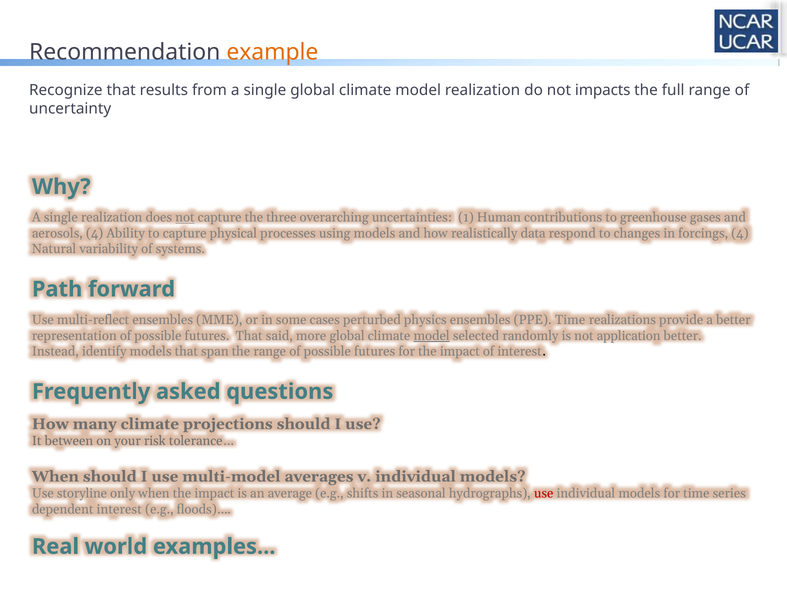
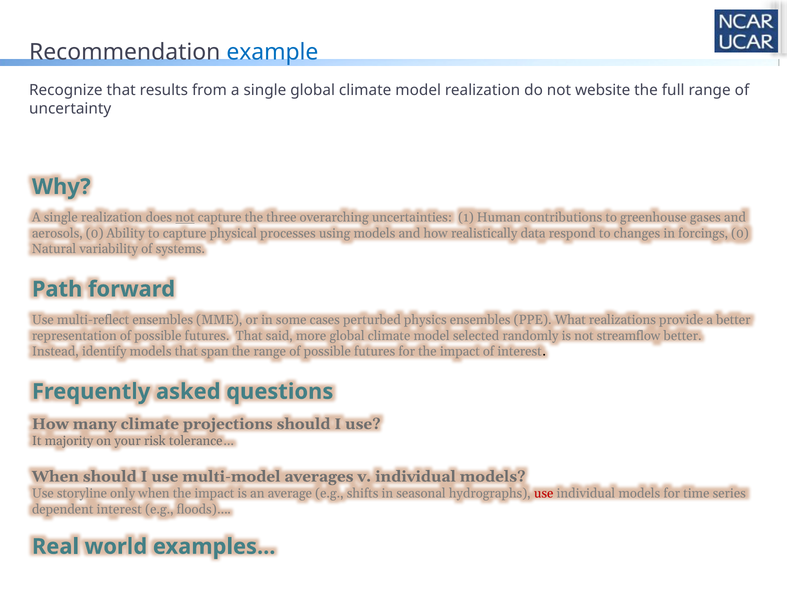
example colour: orange -> blue (272, 52)
impacts: impacts -> website (603, 90)
aerosols 4: 4 -> 0 (95, 233)
forcings 4: 4 -> 0 (740, 233)
PPE Time: Time -> What (570, 320)
model underline: present -> none (432, 335)
application: application -> streamflow (629, 335)
between: between -> majority (69, 440)
